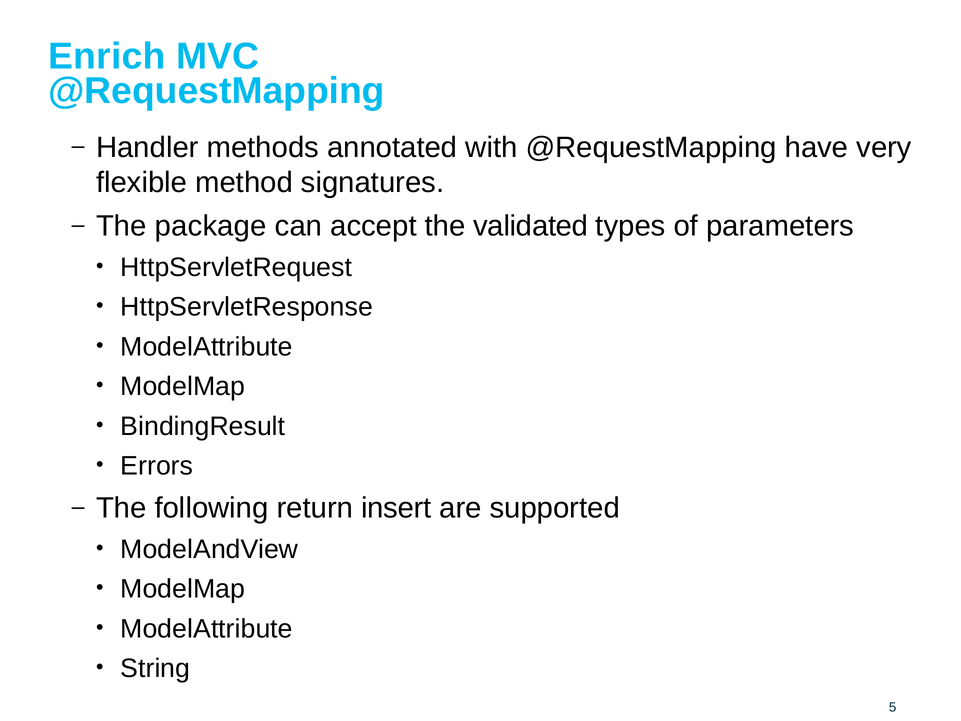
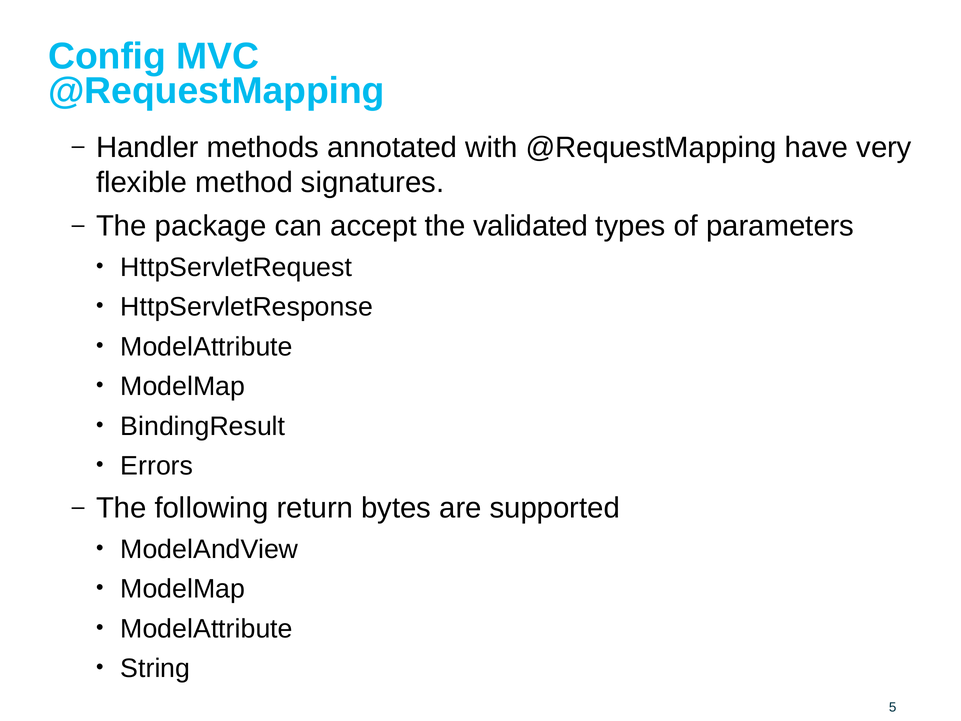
Enrich: Enrich -> Config (107, 56)
insert: insert -> bytes (396, 508)
